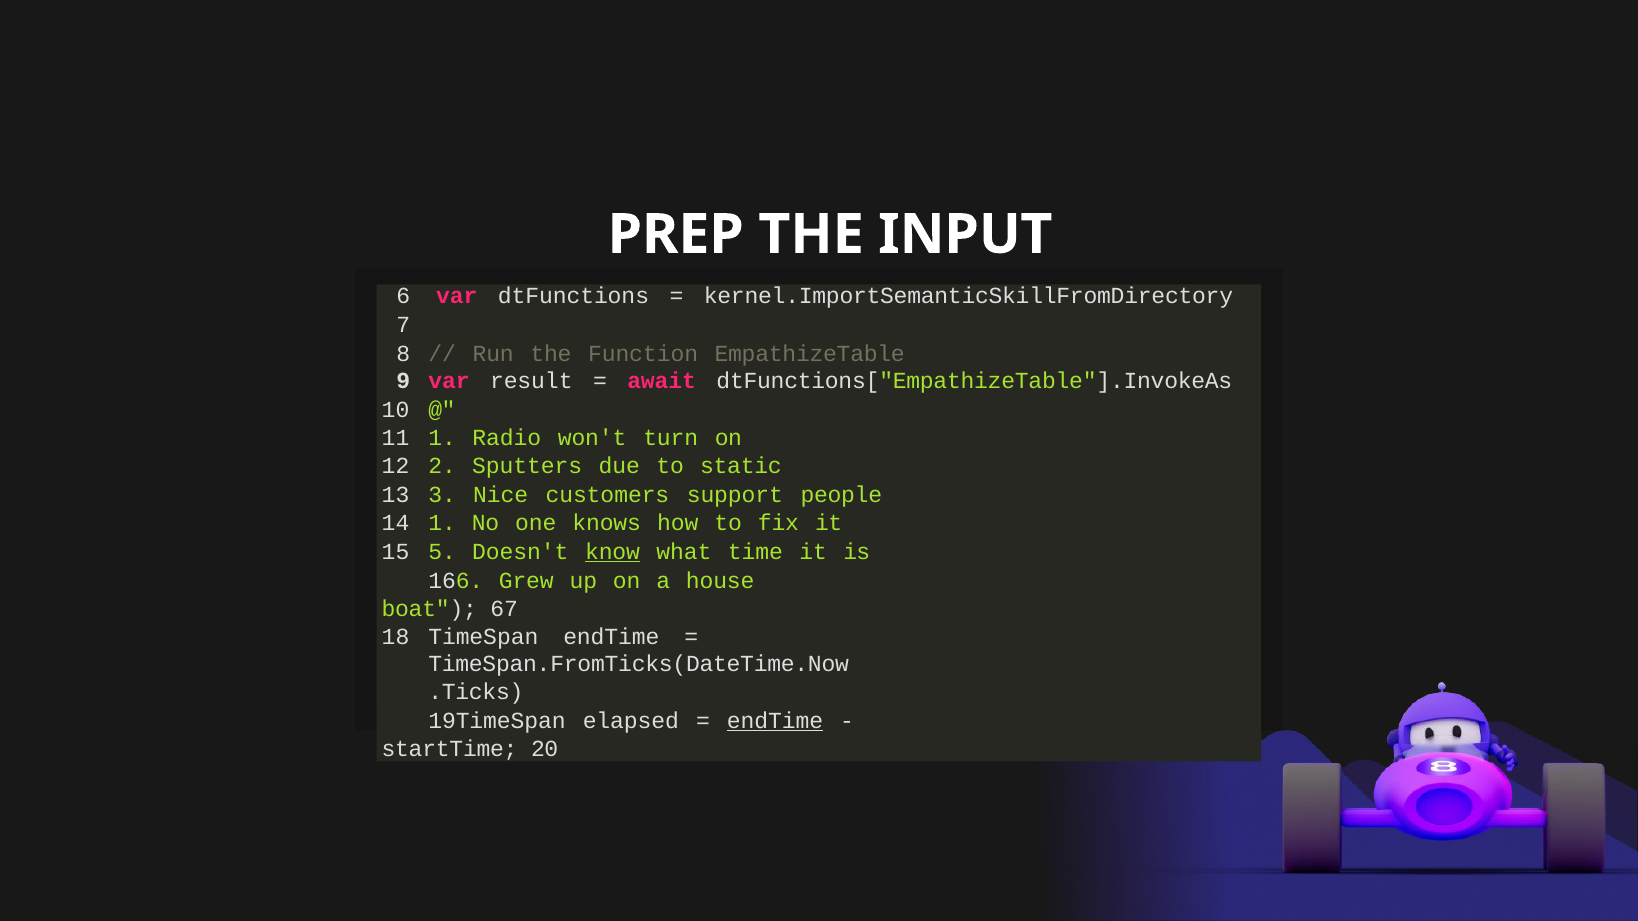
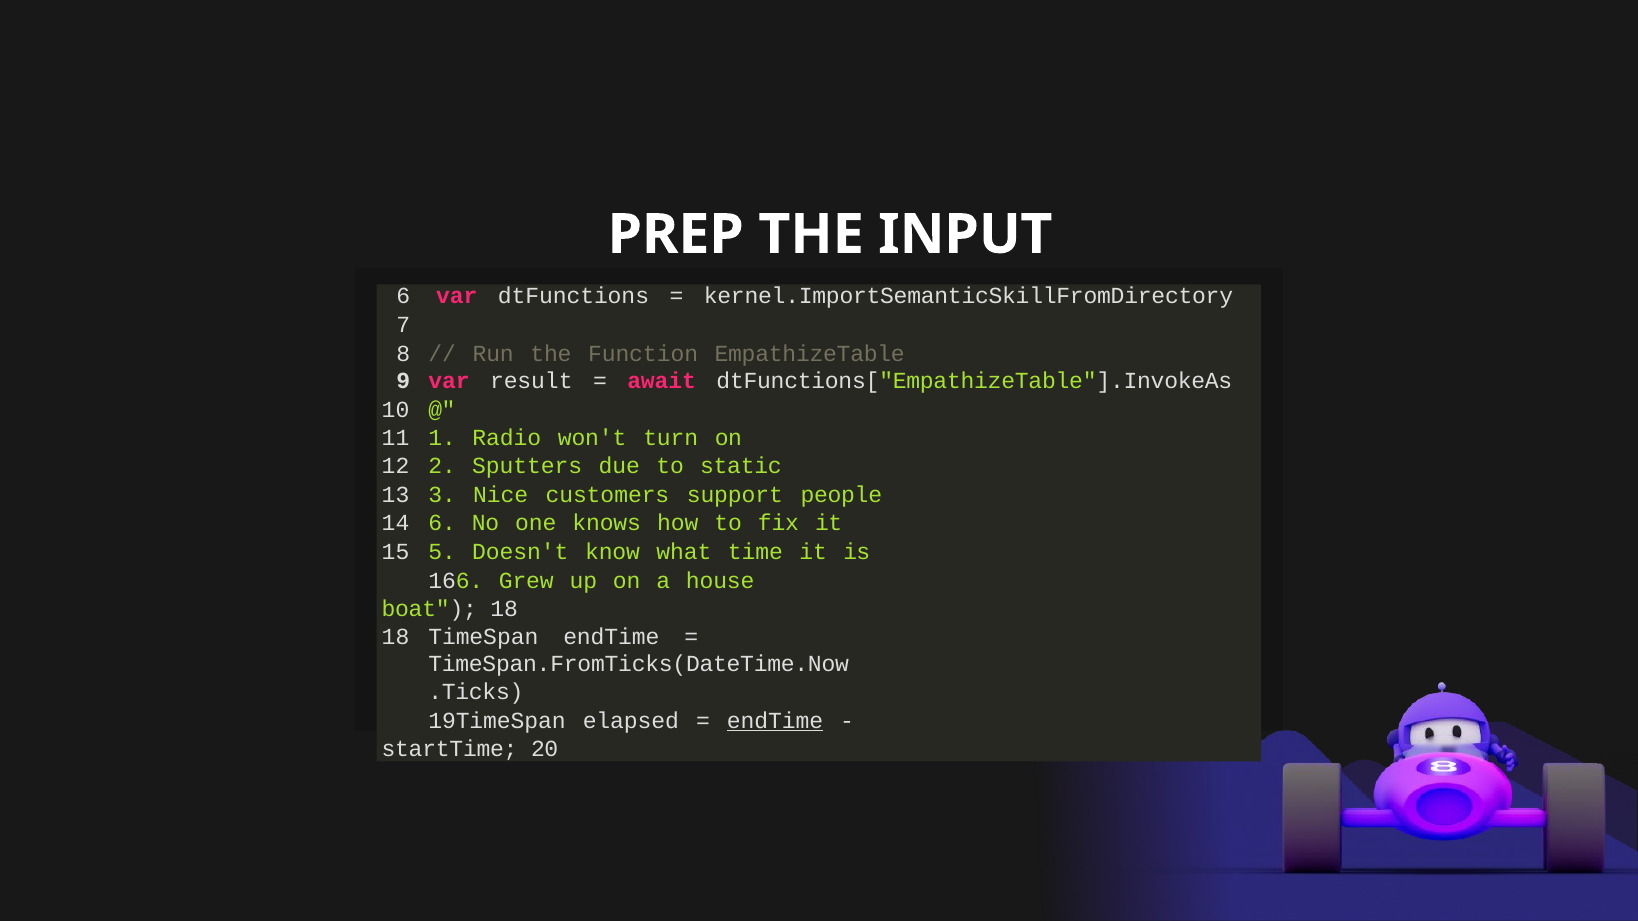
1: 1 -> 6 (442, 523)
know underline: present -> none (613, 552)
boat 67: 67 -> 18 (504, 609)
